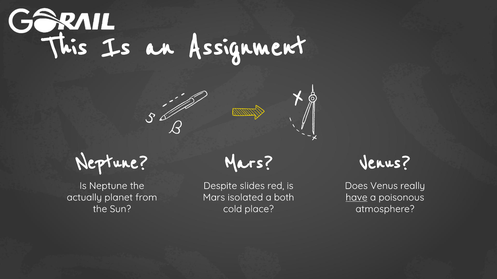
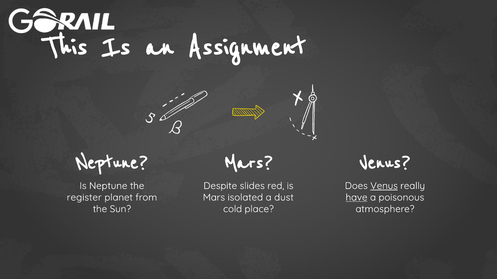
Venus underline: none -> present (384, 186)
actually: actually -> register (84, 198)
both: both -> dust (284, 198)
